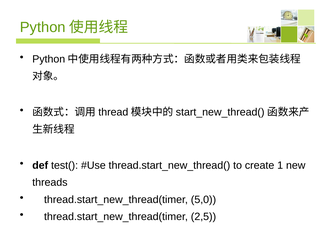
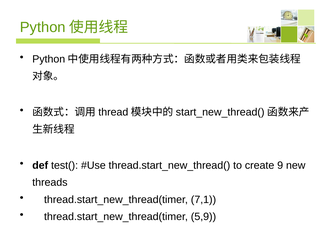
1: 1 -> 9 (280, 166)
5,0: 5,0 -> 7,1 (203, 200)
2,5: 2,5 -> 5,9 (203, 217)
